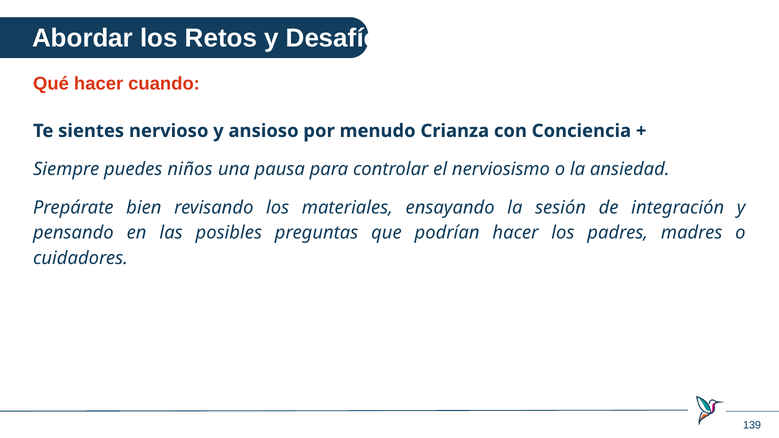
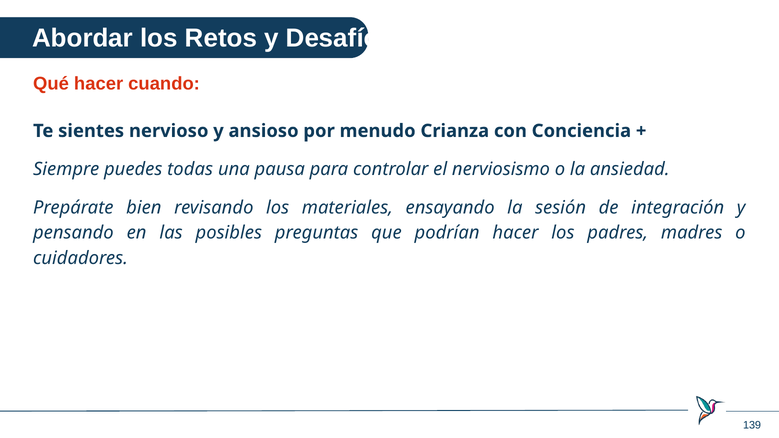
niños: niños -> todas (190, 169)
